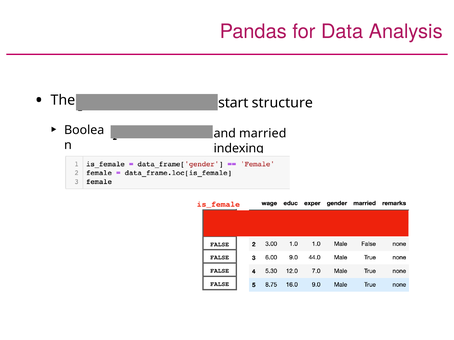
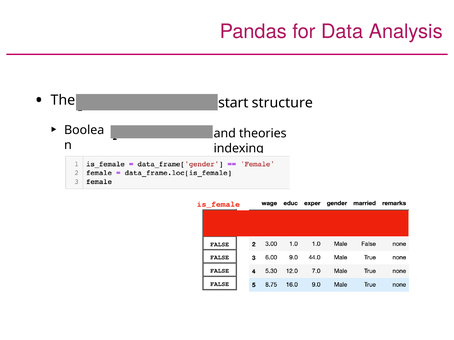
married: married -> theories (263, 134)
